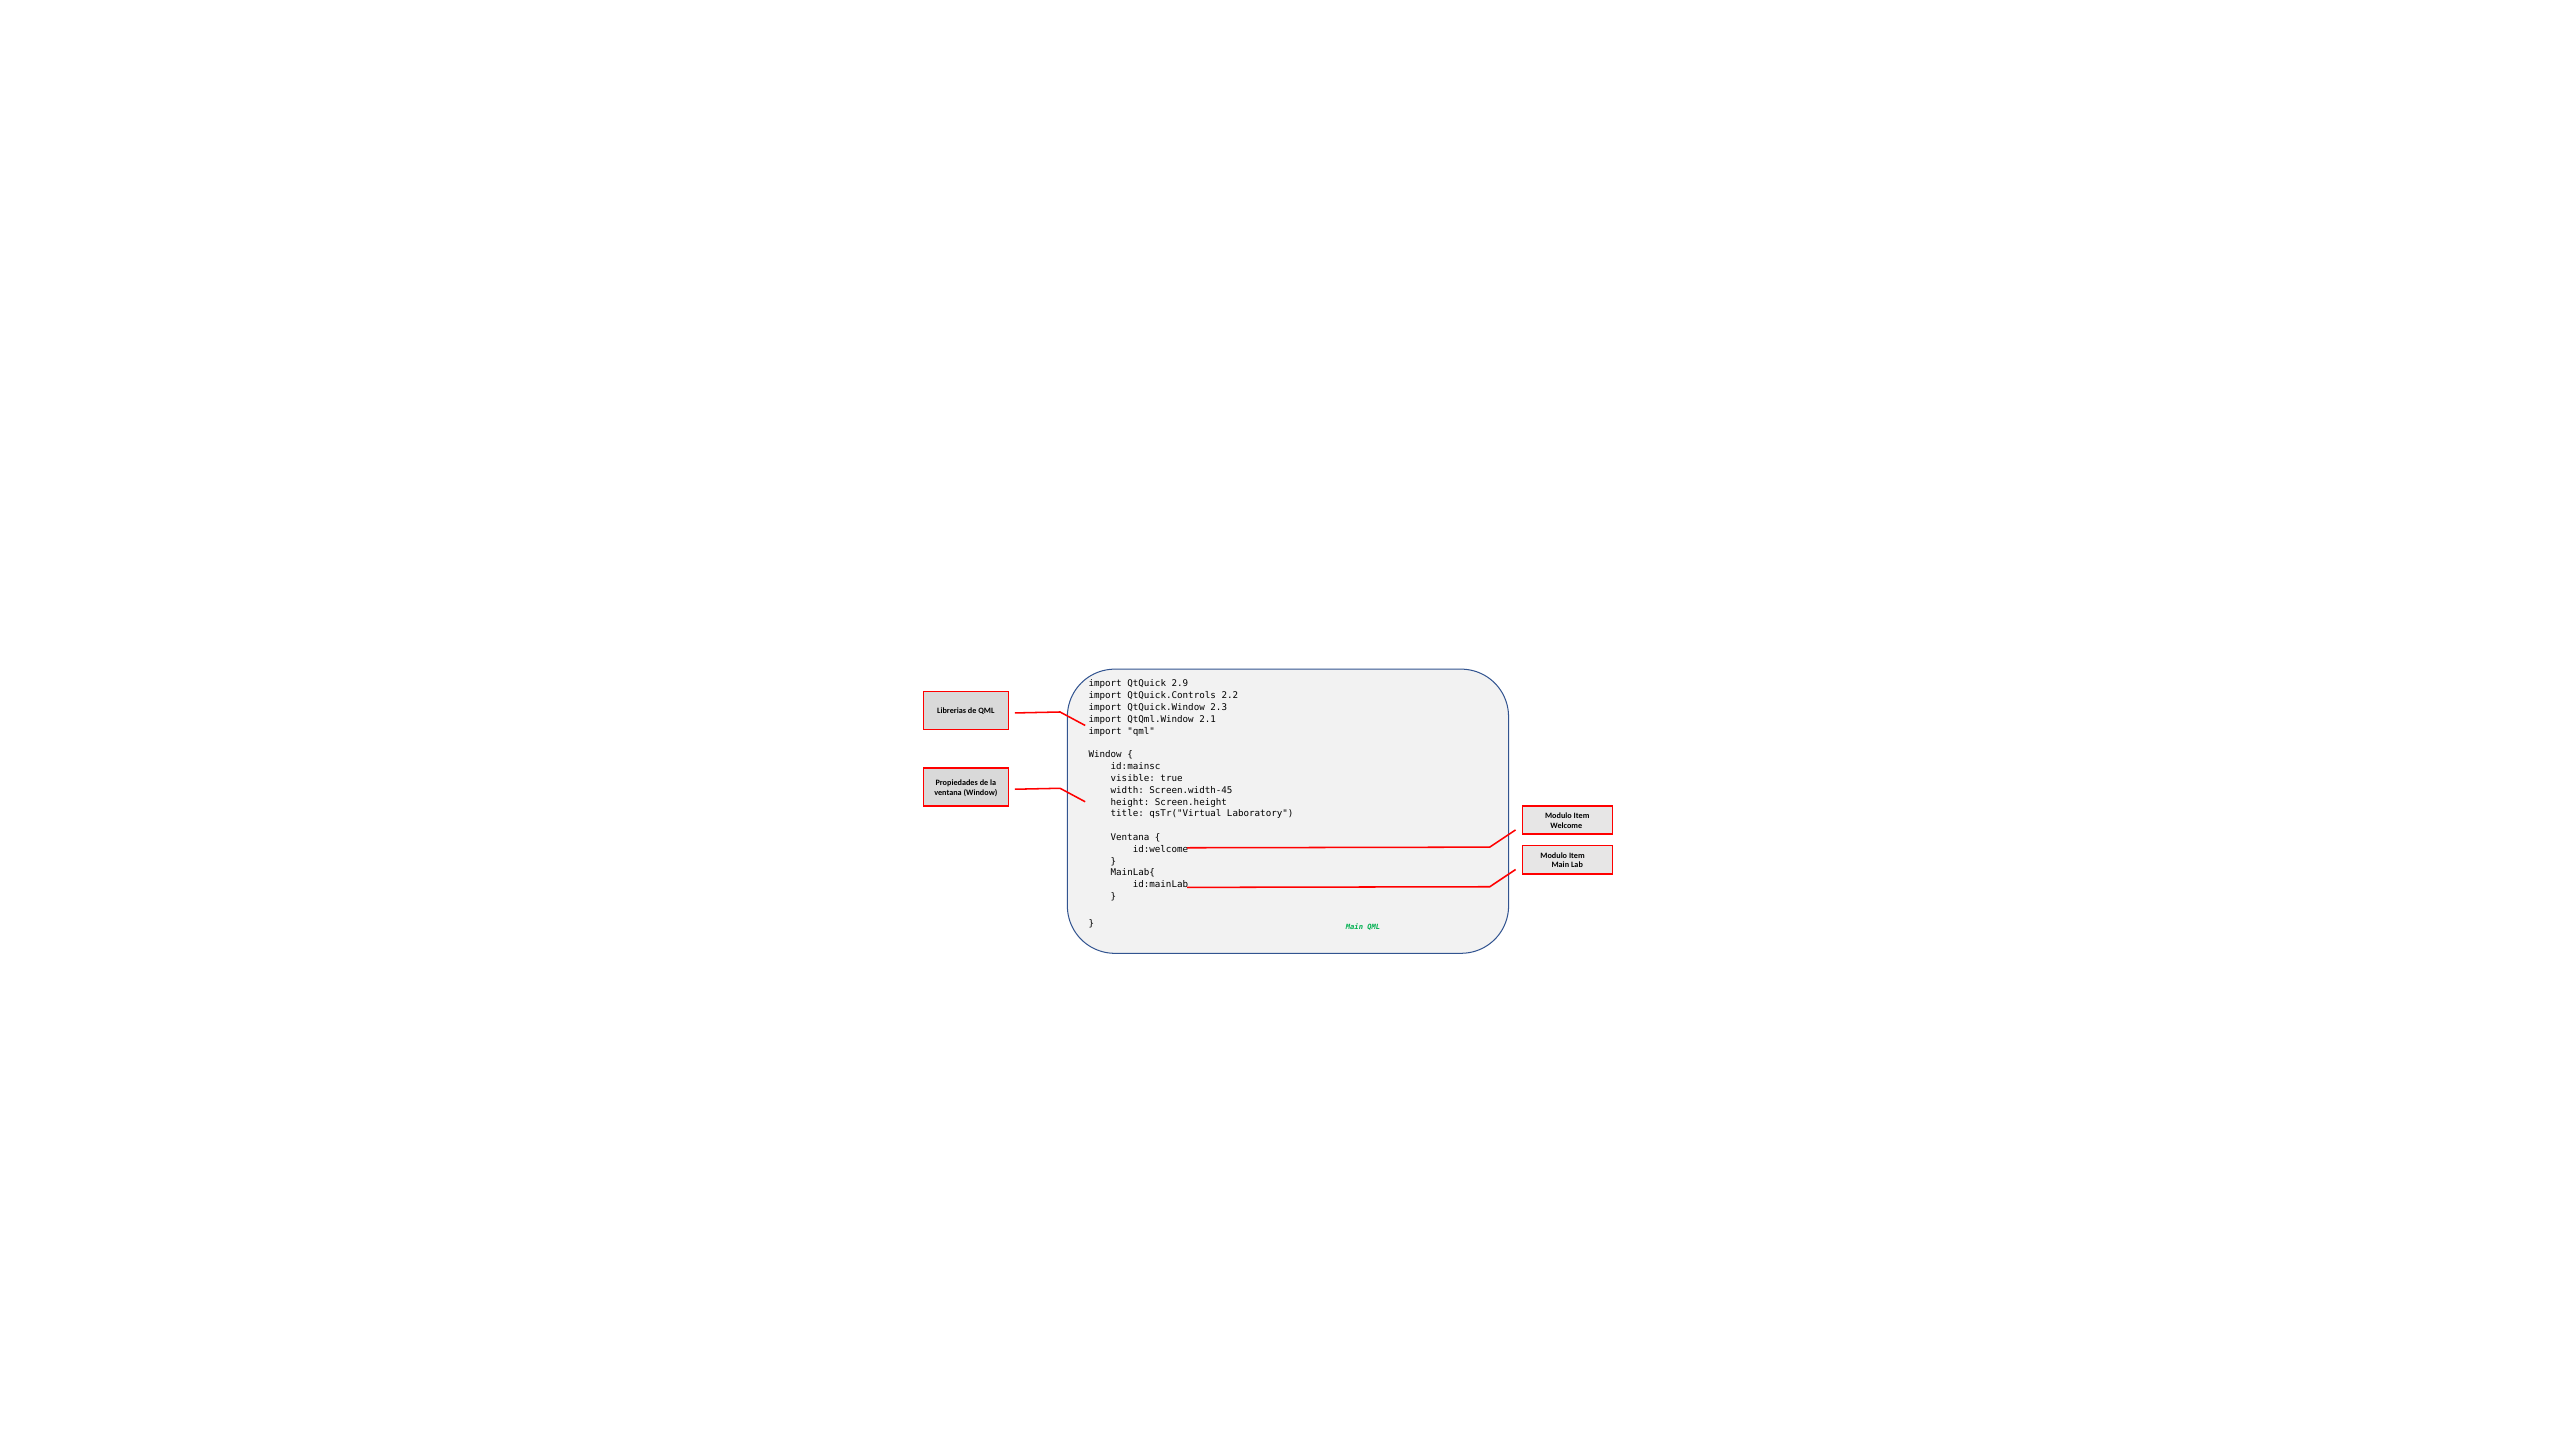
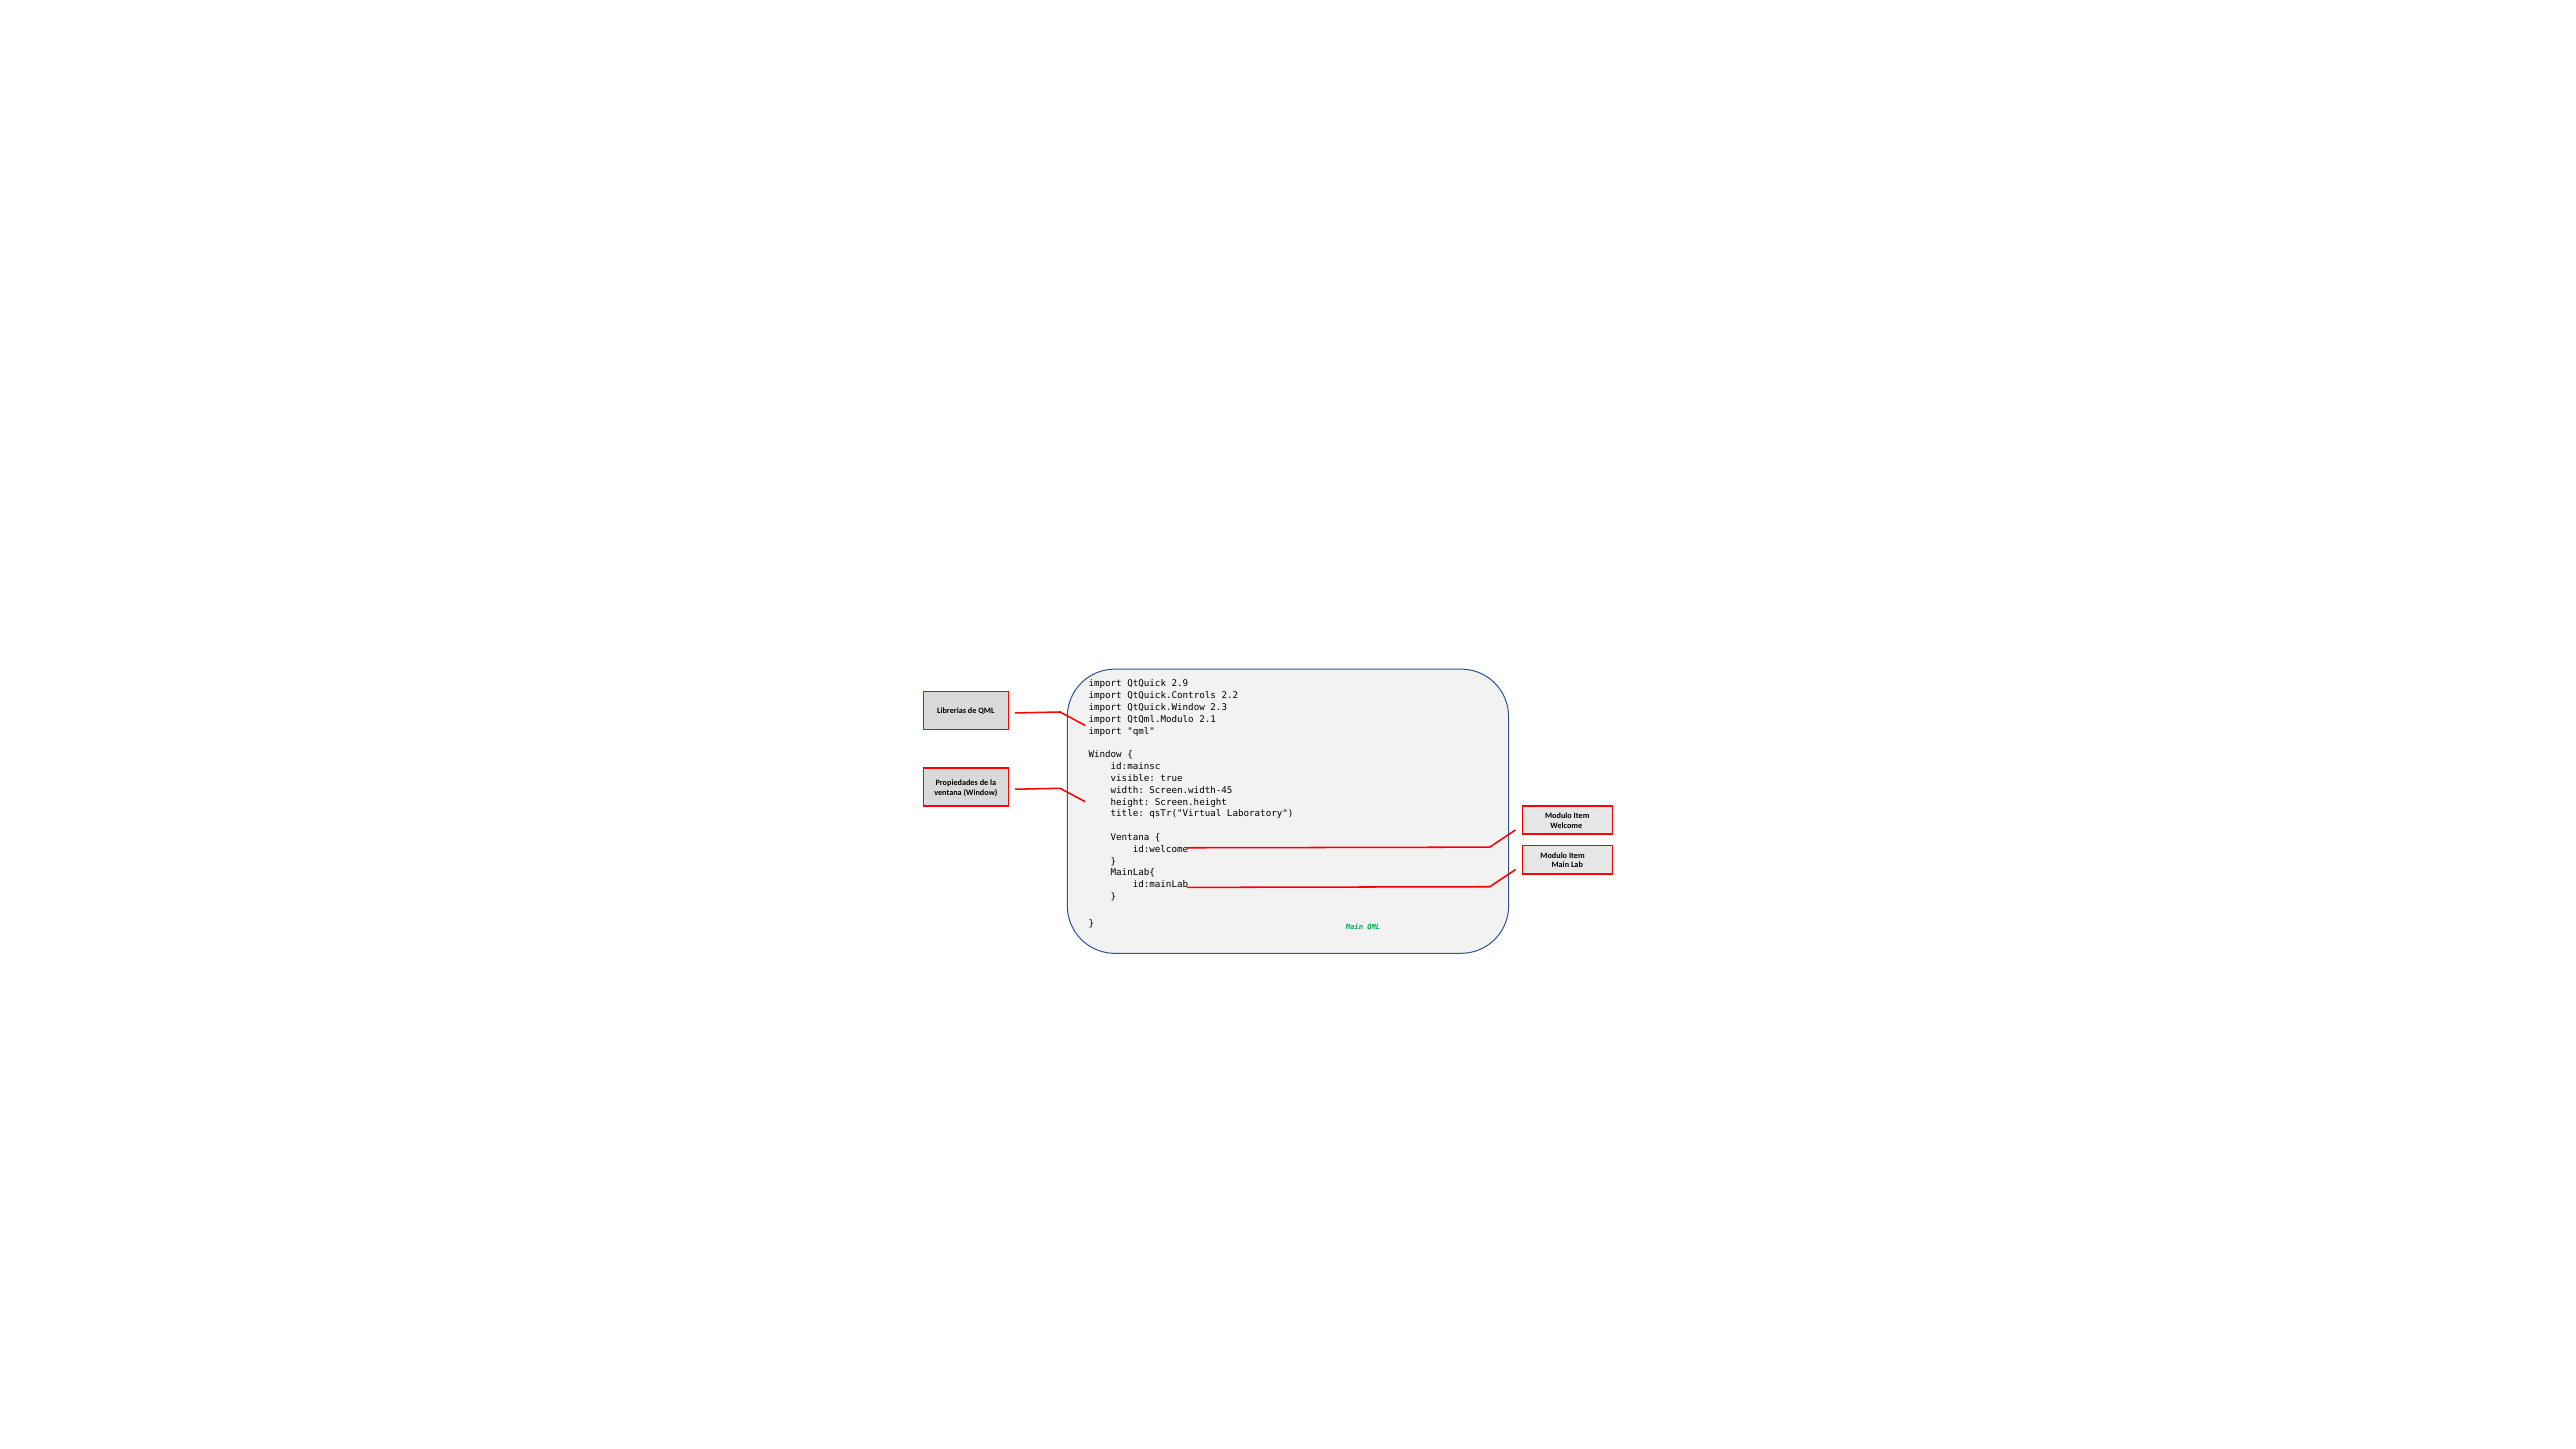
QtQml.Window: QtQml.Window -> QtQml.Modulo (1161, 719)
